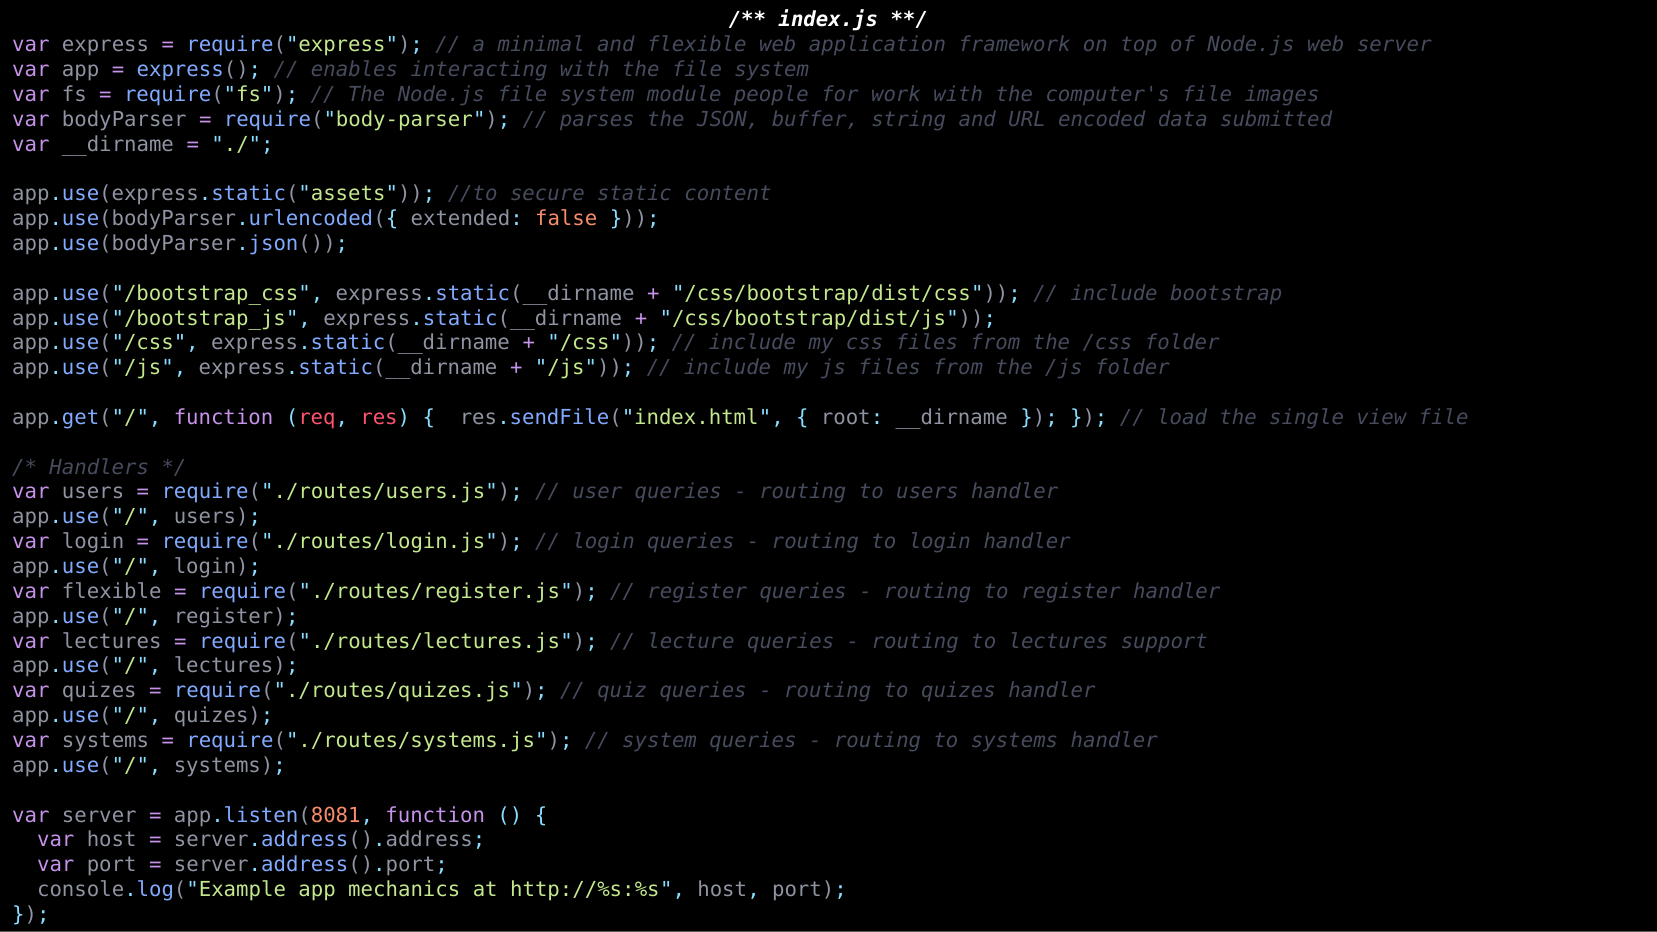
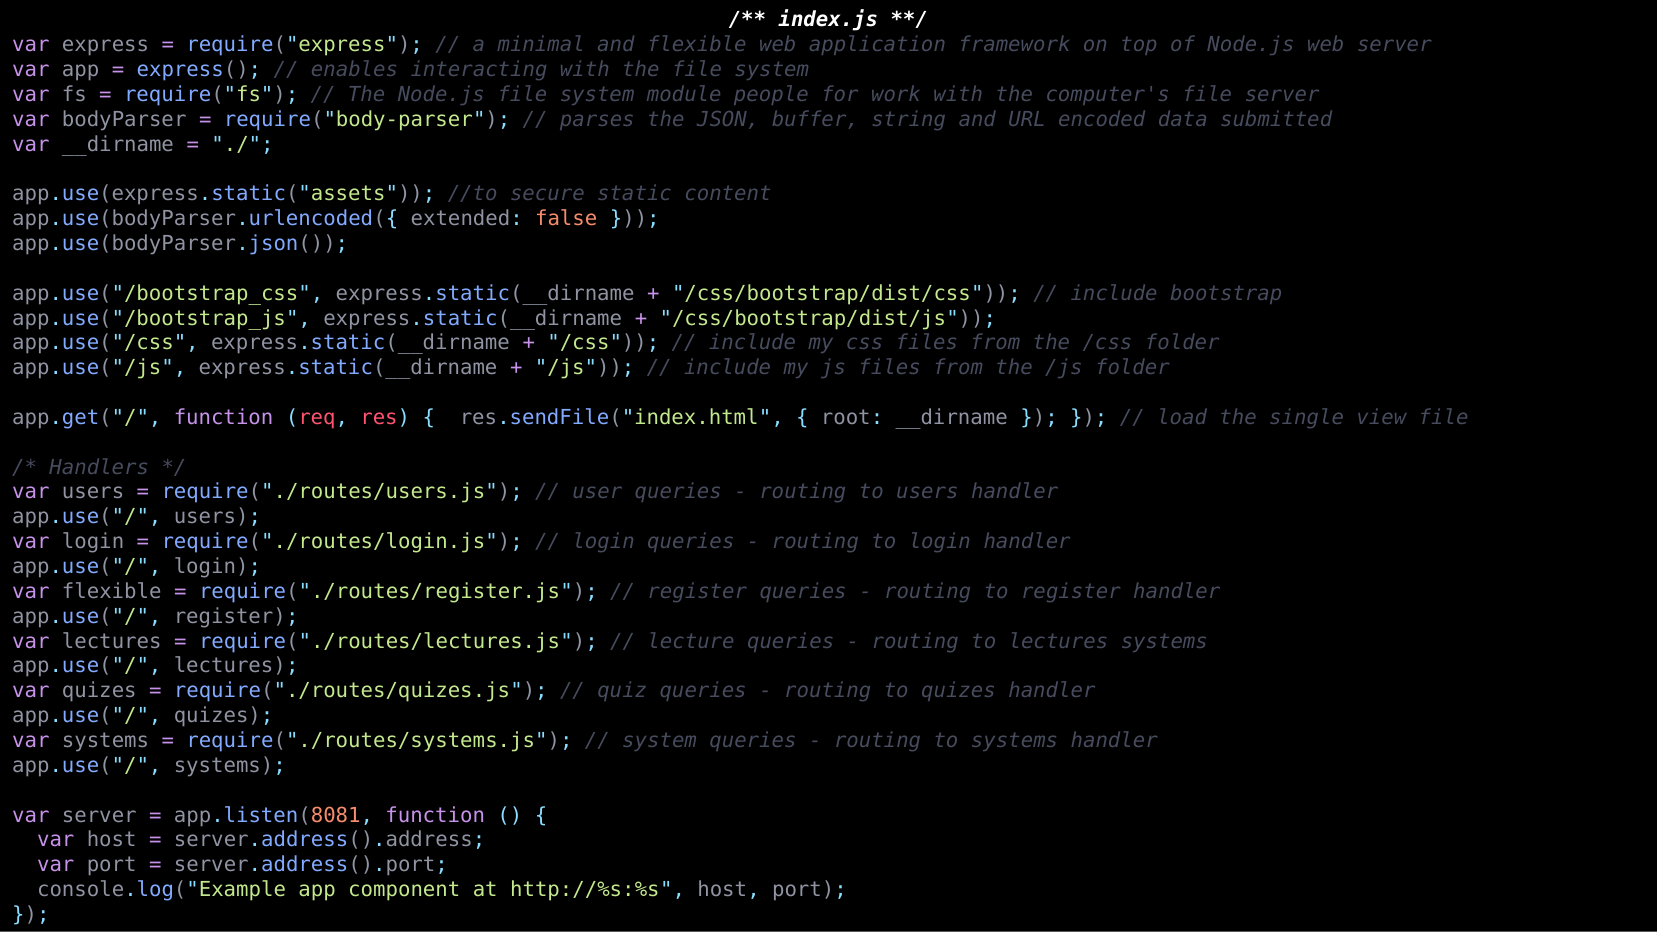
file images: images -> server (1282, 94)
lectures support: support -> systems (1164, 641)
mechanics: mechanics -> component (404, 890)
